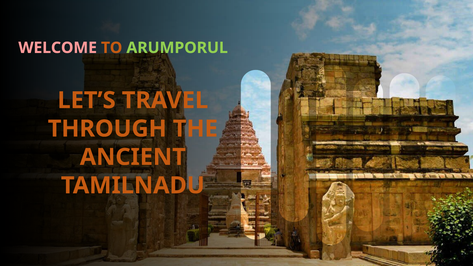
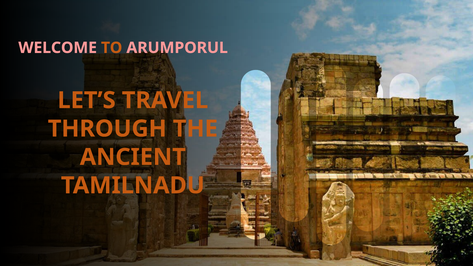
ARUMPORUL colour: light green -> pink (177, 48)
